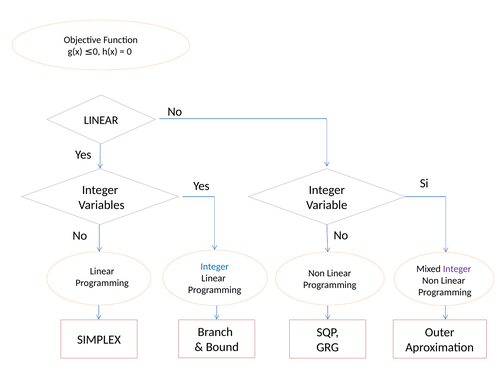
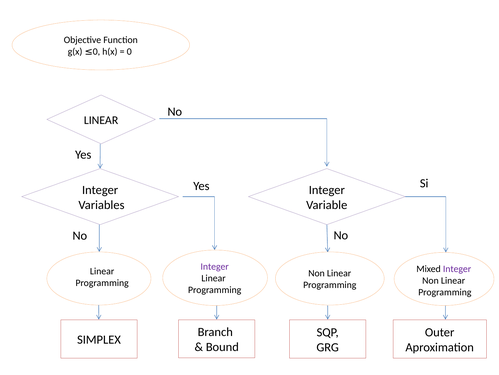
Integer colour: blue -> purple (215, 266)
